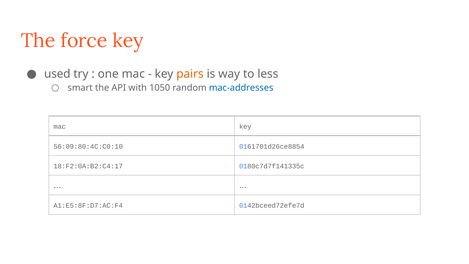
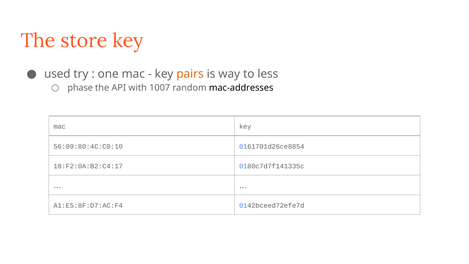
force: force -> store (84, 41)
smart: smart -> phase (80, 88)
1050: 1050 -> 1007 (160, 88)
mac-addresses colour: blue -> black (241, 88)
